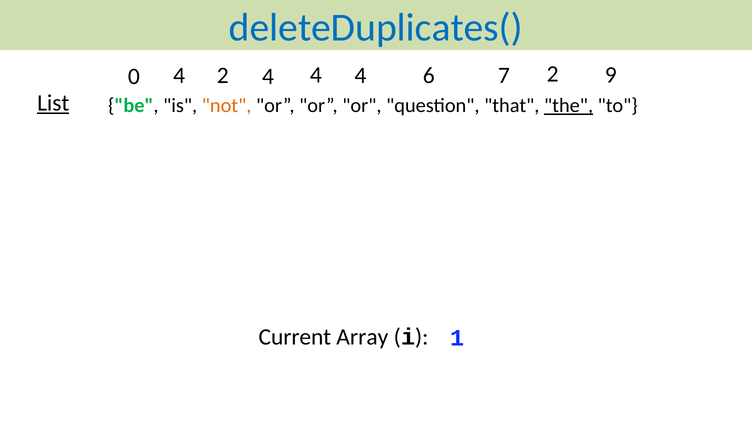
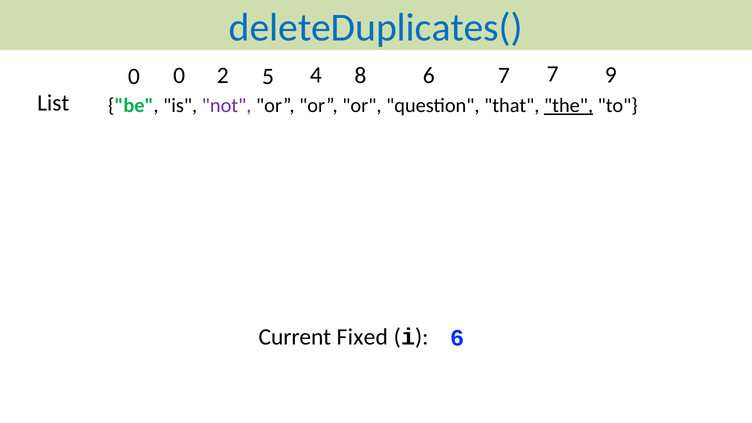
0 4: 4 -> 0 (179, 76)
2 4: 4 -> 5 (268, 77)
4: 4 -> 8 (360, 76)
7 2: 2 -> 7 (553, 74)
List underline: present -> none (53, 103)
not colour: orange -> purple (227, 105)
Array: Array -> Fixed (362, 337)
i 1: 1 -> 6 (457, 338)
